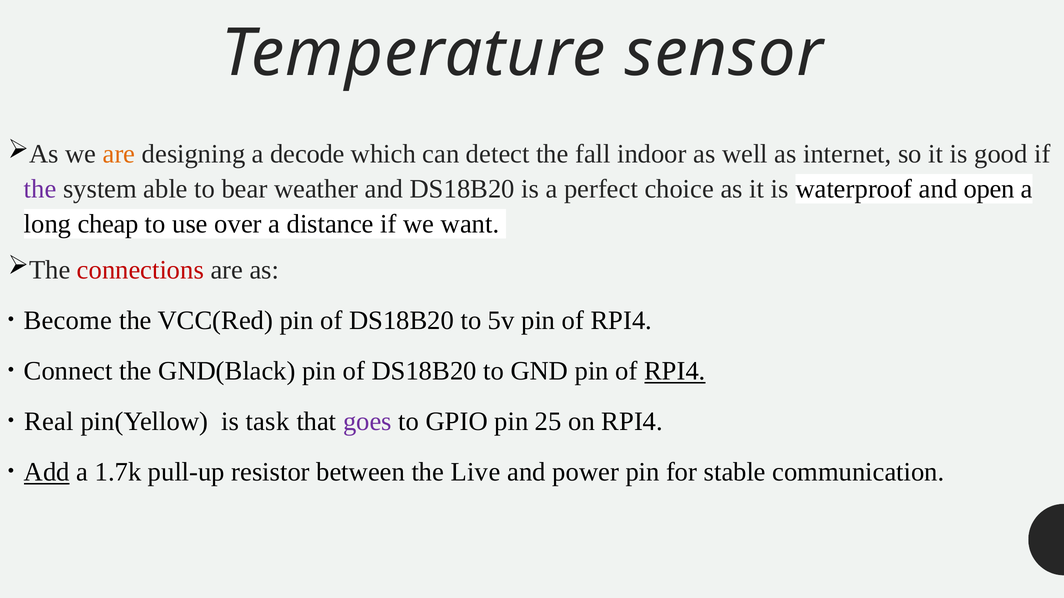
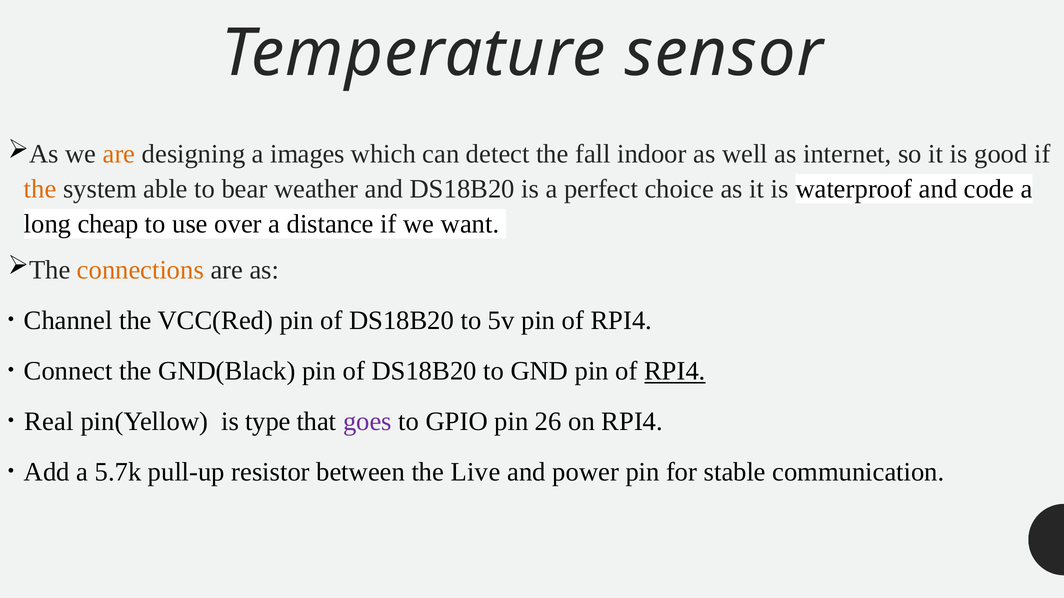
decode: decode -> images (307, 154)
the colour: purple -> orange (40, 189)
open: open -> code (989, 189)
connections colour: red -> orange (140, 270)
Become: Become -> Channel (68, 321)
task: task -> type (268, 422)
25: 25 -> 26 (548, 422)
Add underline: present -> none (47, 473)
1.7k: 1.7k -> 5.7k (118, 473)
